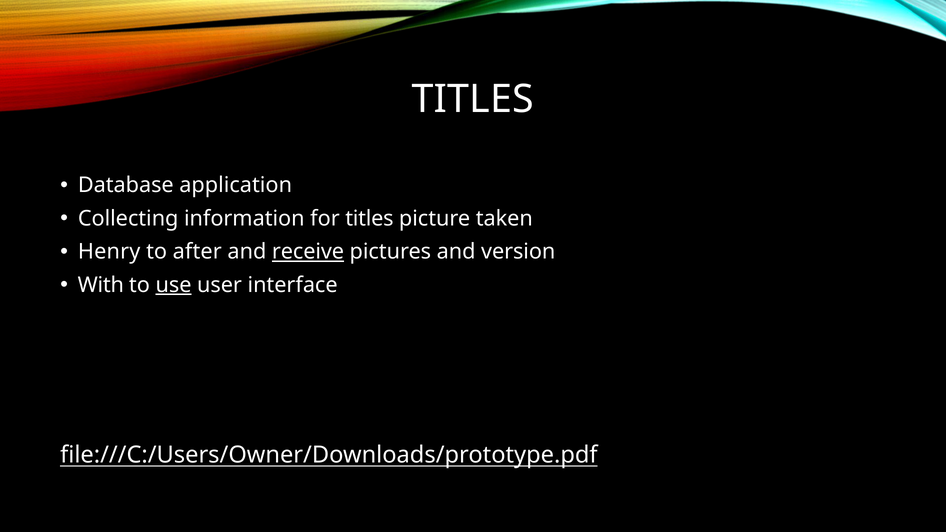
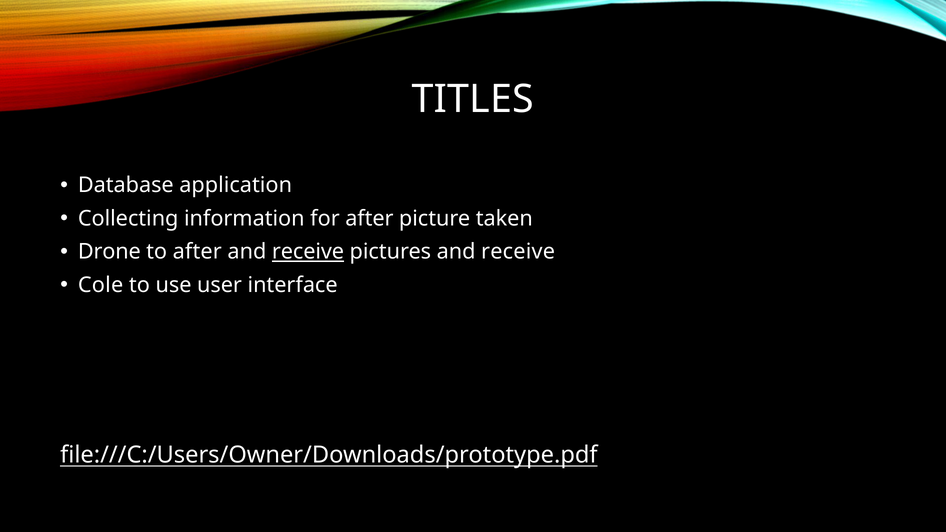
for titles: titles -> after (369, 219)
Henry: Henry -> Drone (109, 252)
pictures and version: version -> receive (518, 252)
With: With -> Cole (101, 285)
use underline: present -> none (174, 285)
